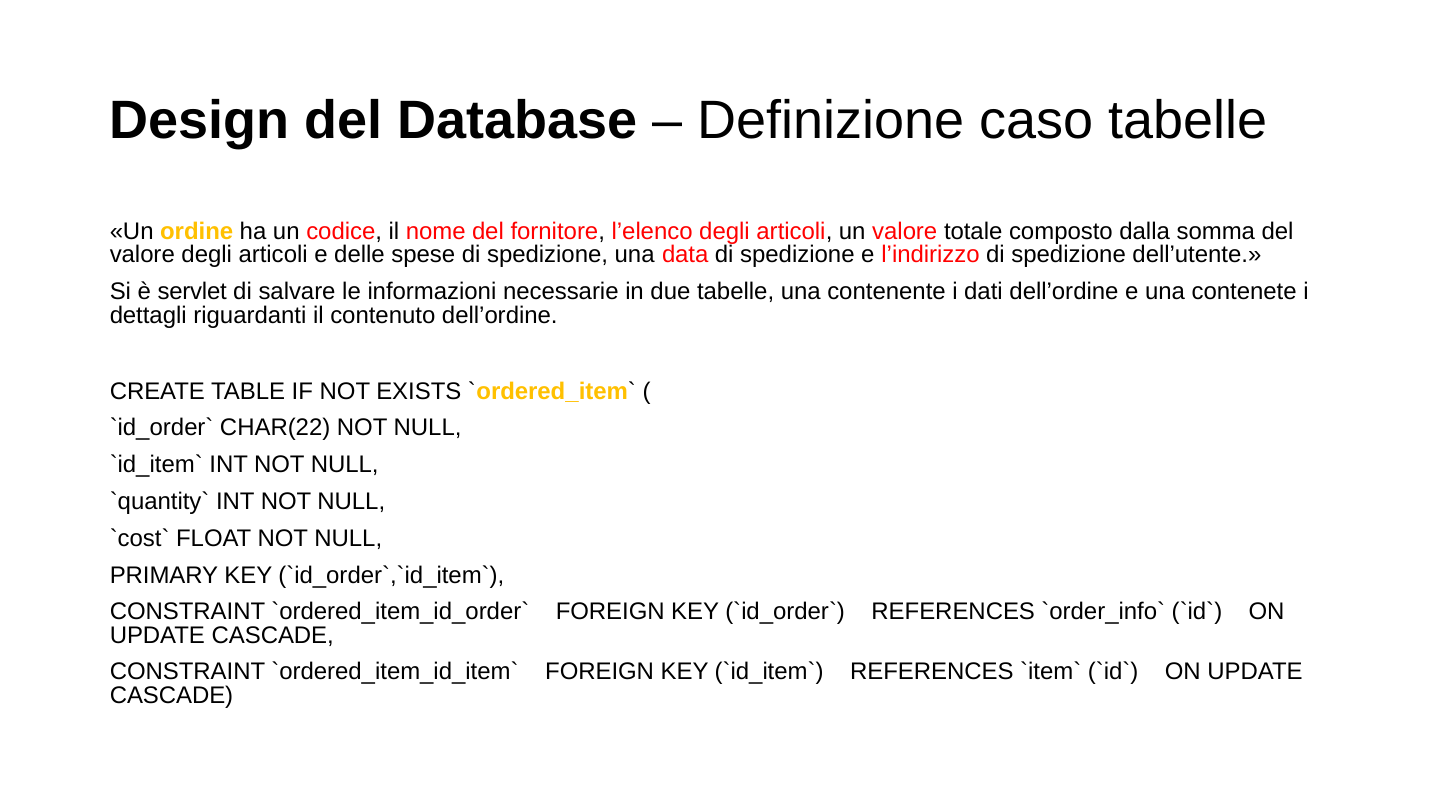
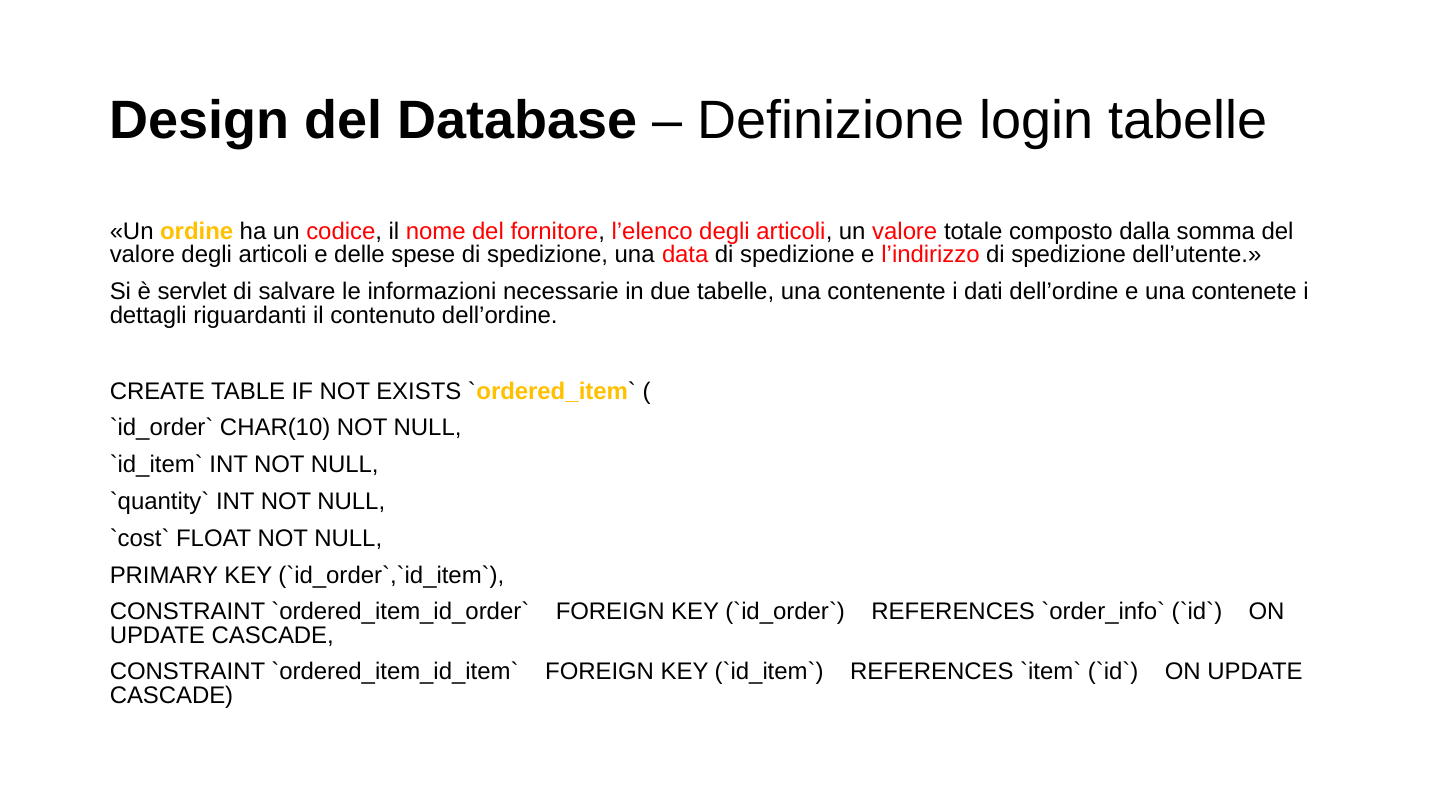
caso: caso -> login (1037, 121)
CHAR(22: CHAR(22 -> CHAR(10 (275, 428)
